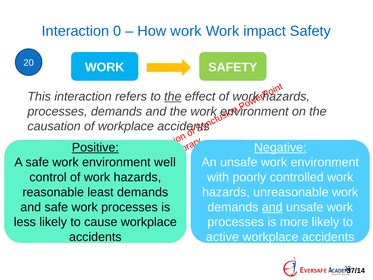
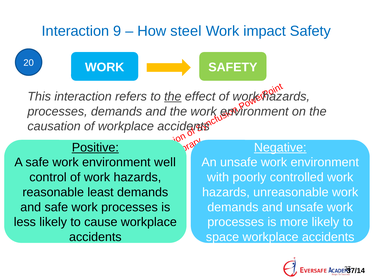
0: 0 -> 9 (117, 31)
How work: work -> steel (186, 31)
and underline: present -> none (272, 207)
active: active -> space (223, 237)
